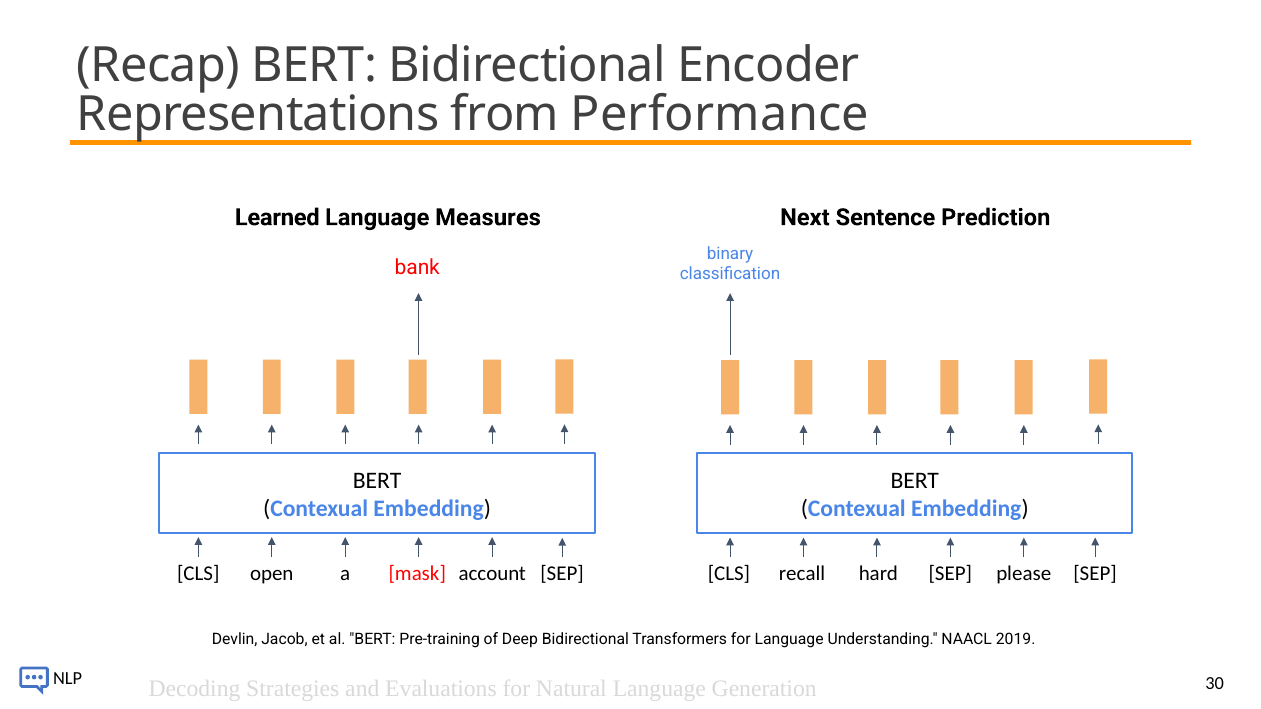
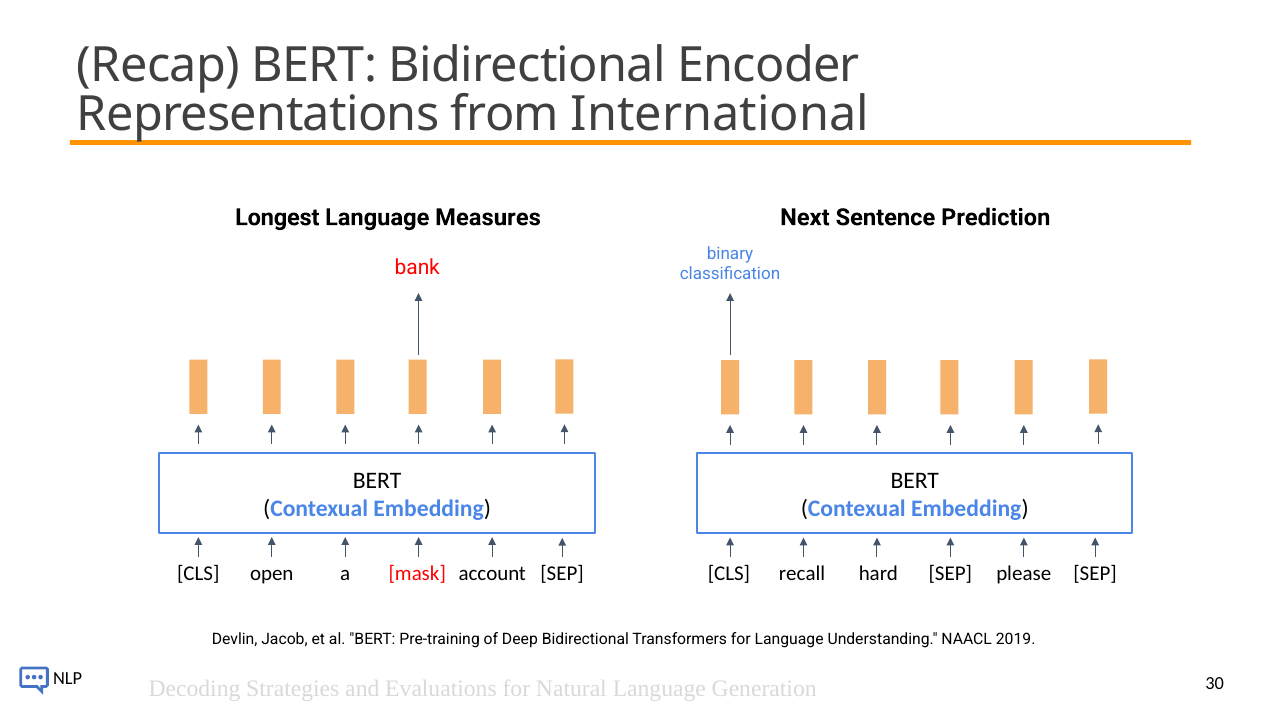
Performance: Performance -> International (720, 115)
Learned: Learned -> Longest (277, 218)
